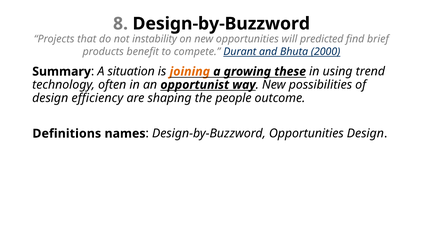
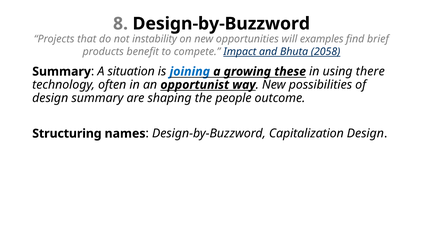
predicted: predicted -> examples (322, 39)
Durant: Durant -> Impact (240, 52)
2000: 2000 -> 2058 (326, 52)
joining colour: orange -> blue (190, 71)
trend: trend -> there (370, 71)
design efficiency: efficiency -> summary (97, 98)
Definitions: Definitions -> Structuring (67, 134)
Design-by-Buzzword Opportunities: Opportunities -> Capitalization (306, 134)
